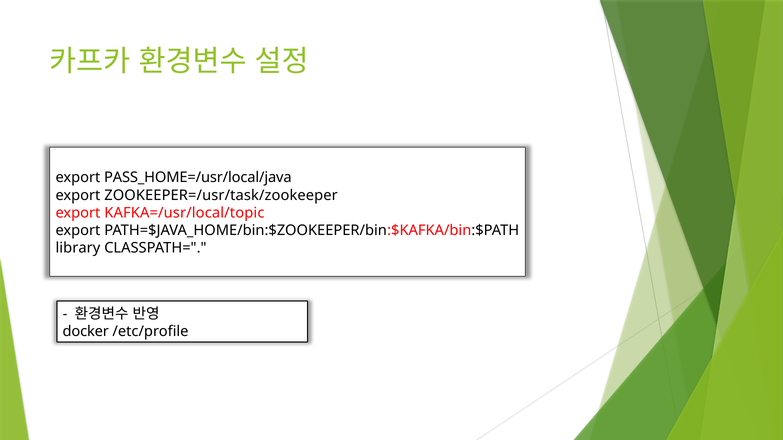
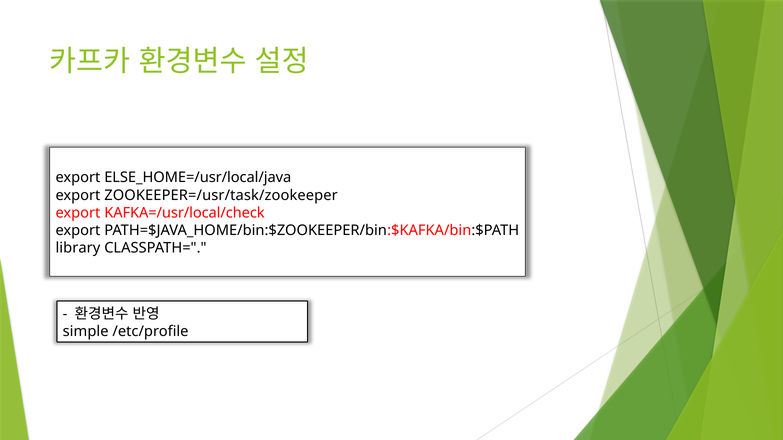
PASS_HOME=/usr/local/java: PASS_HOME=/usr/local/java -> ELSE_HOME=/usr/local/java (198, 178)
KAFKA=/usr/local/topic: KAFKA=/usr/local/topic -> KAFKA=/usr/local/check (184, 213)
docker: docker -> simple (86, 332)
